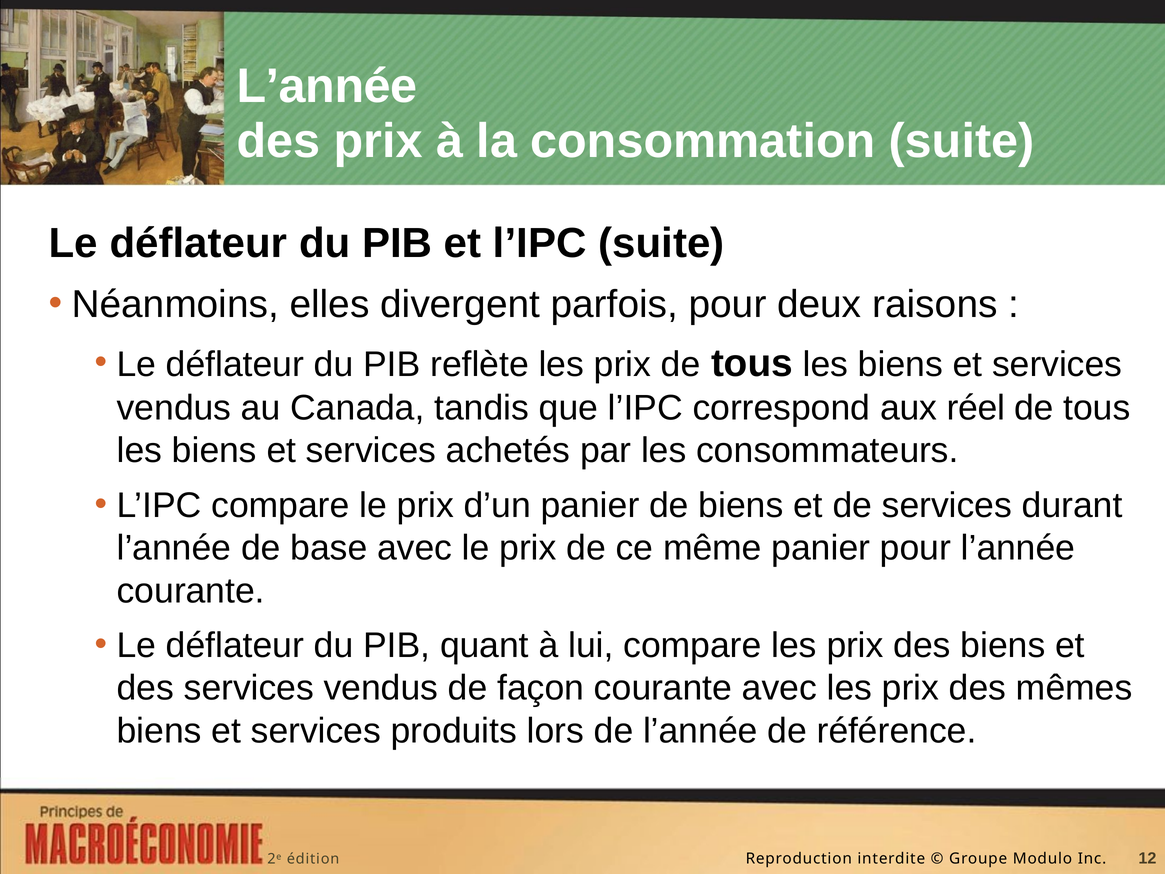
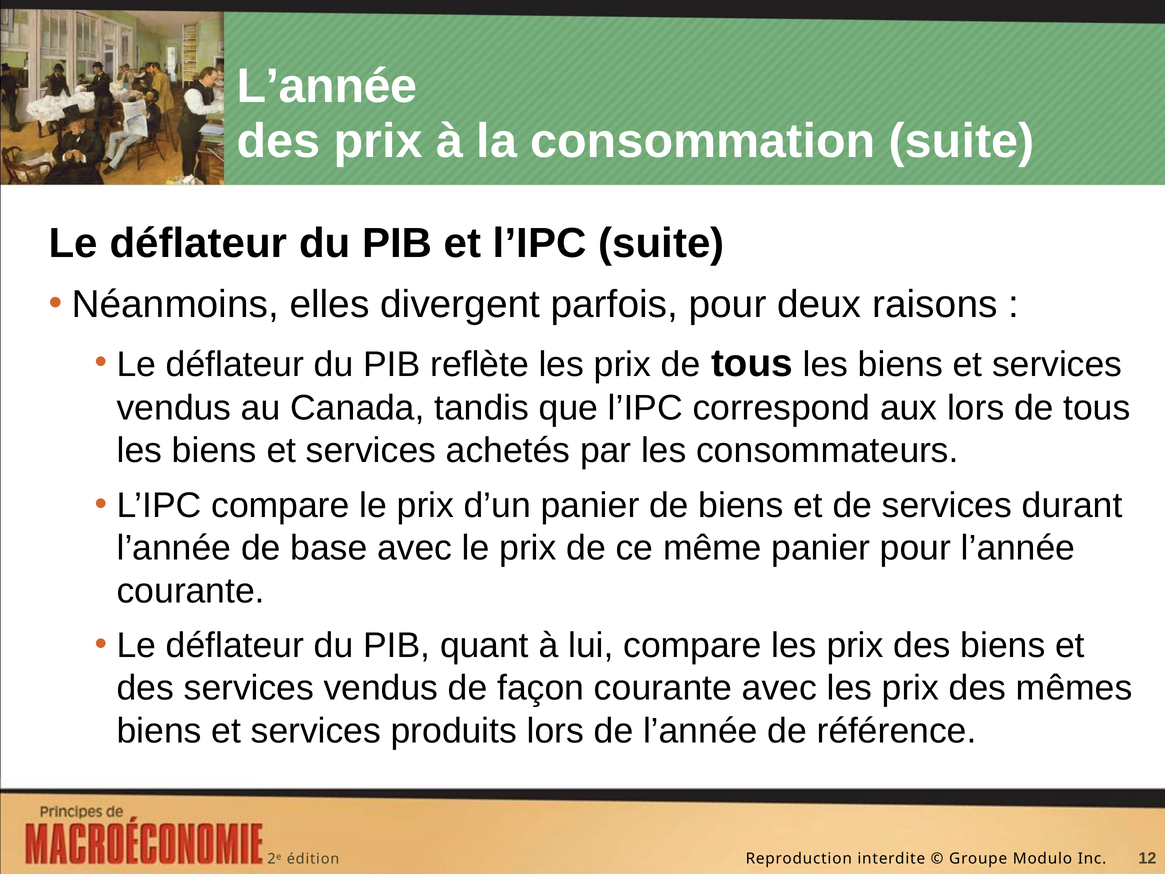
aux réel: réel -> lors (976, 408)
